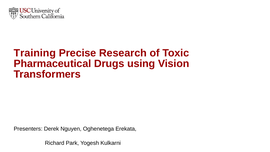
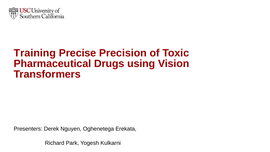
Research: Research -> Precision (123, 53)
